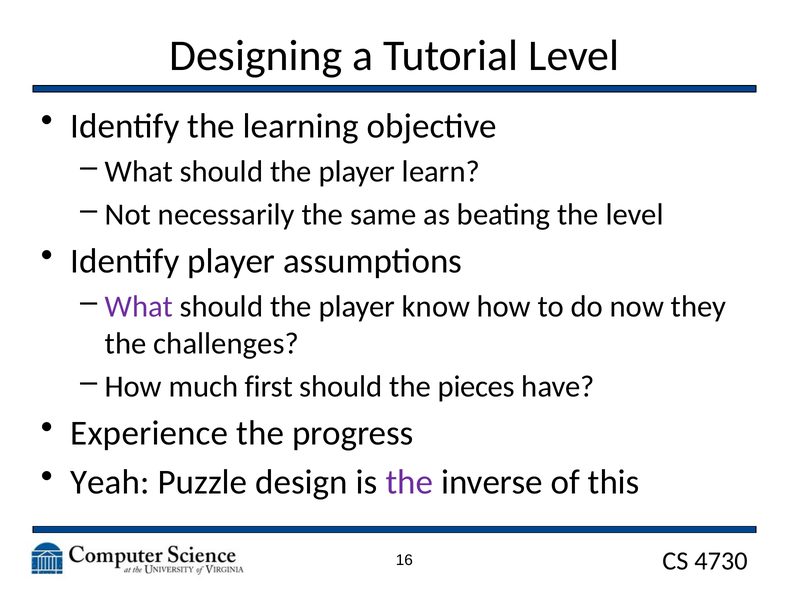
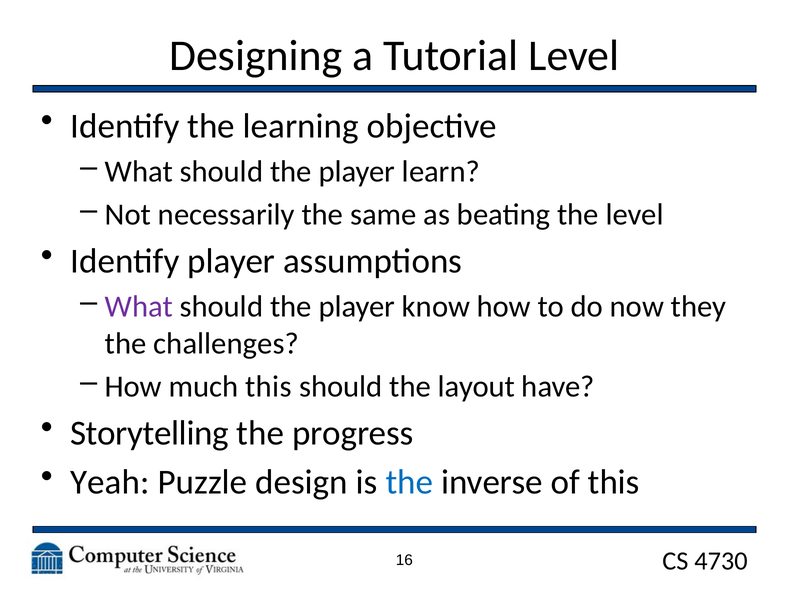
much first: first -> this (269, 386)
pieces: pieces -> layout (476, 386)
Experience: Experience -> Storytelling (150, 433)
the colour: purple -> blue (409, 482)
